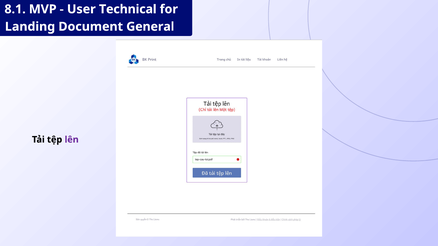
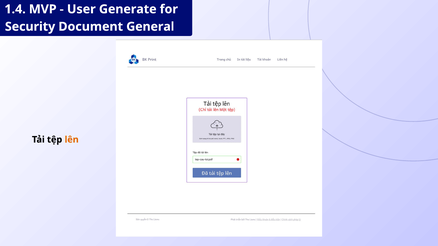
8.1: 8.1 -> 1.4 (15, 9)
Technical: Technical -> Generate (128, 9)
Landing: Landing -> Security (30, 27)
lên colour: purple -> orange (72, 140)
